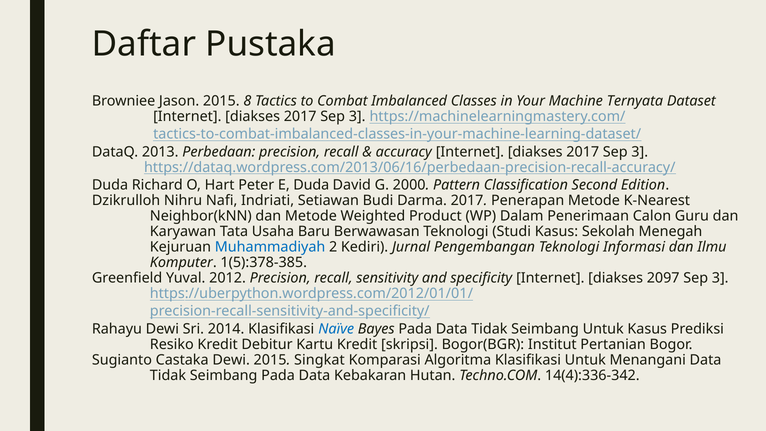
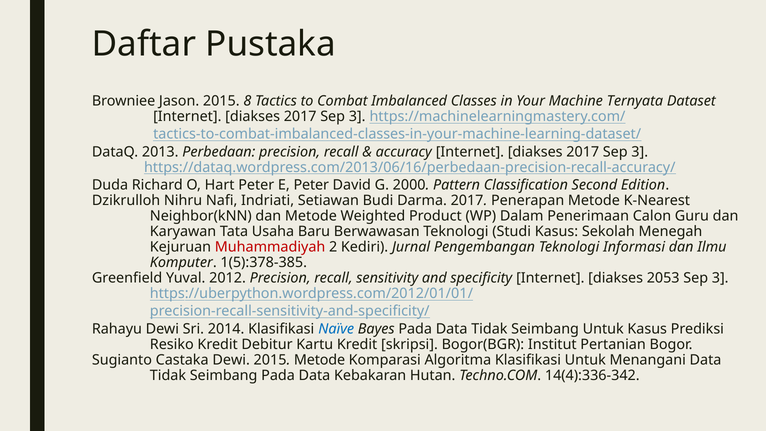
E Duda: Duda -> Peter (311, 185)
Muhammadiyah colour: blue -> red (270, 247)
2097: 2097 -> 2053 (663, 278)
2015 Singkat: Singkat -> Metode (320, 360)
